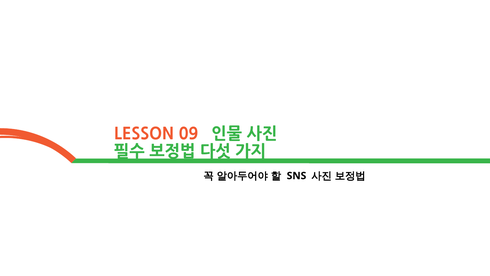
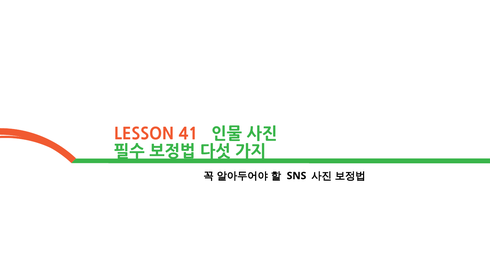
09: 09 -> 41 (188, 134)
